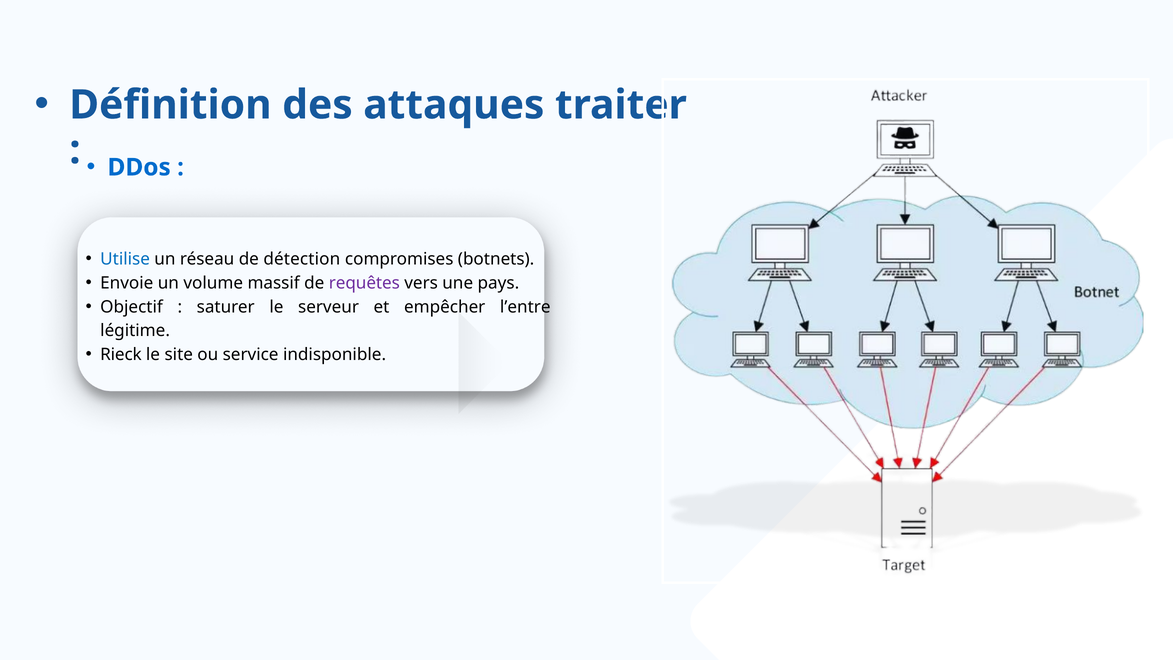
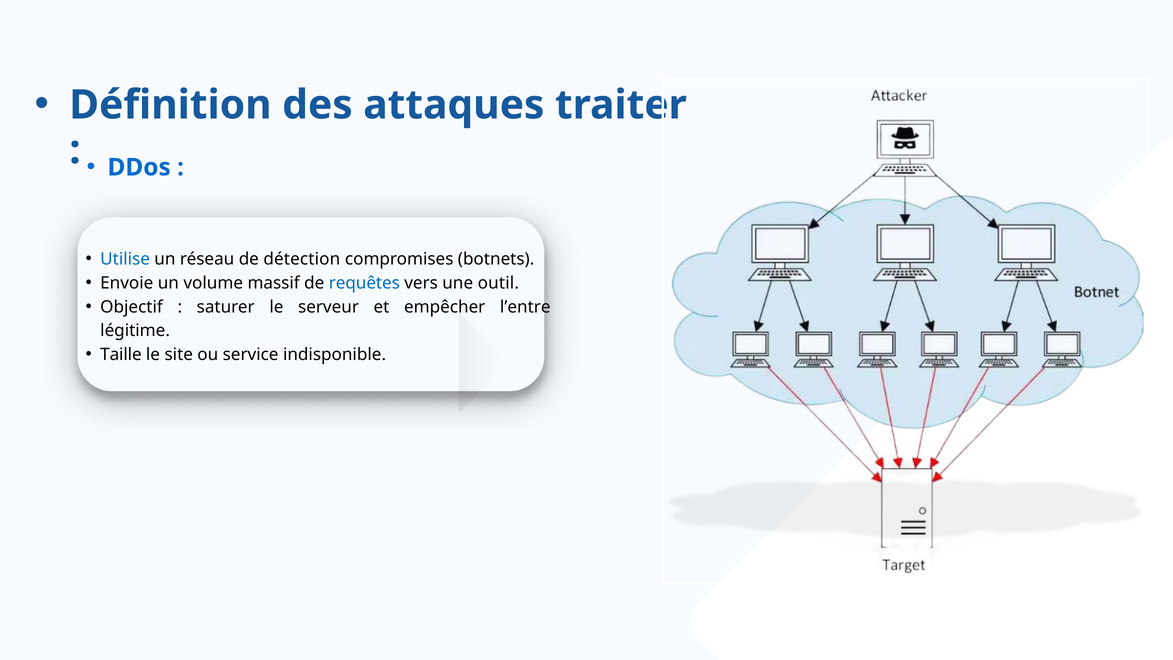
requêtes colour: purple -> blue (364, 283)
pays: pays -> outil (498, 283)
Rieck: Rieck -> Taille (121, 355)
